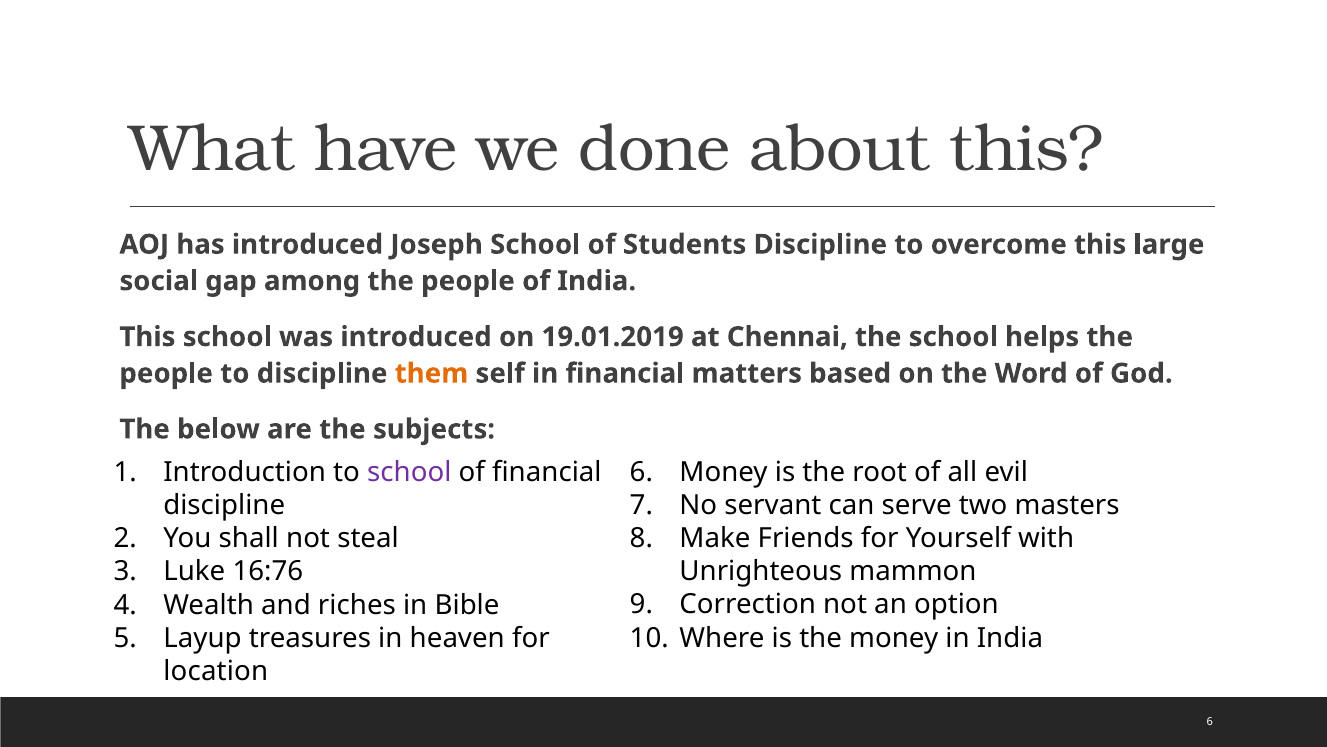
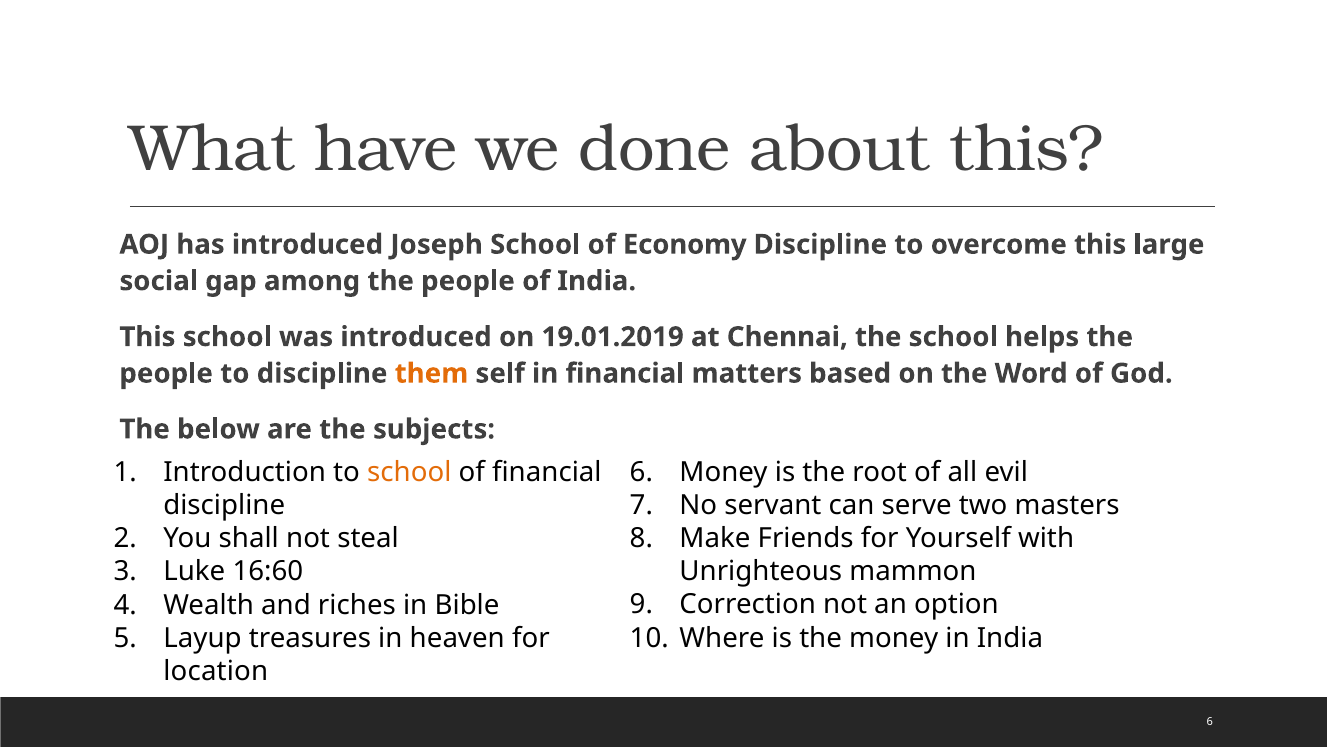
Students: Students -> Economy (685, 244)
school colour: purple -> orange (409, 472)
16:76: 16:76 -> 16:60 (268, 571)
